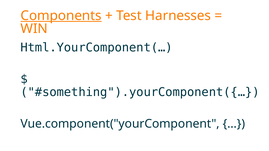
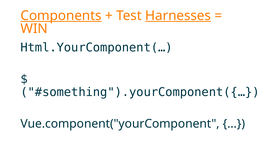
Harnesses underline: none -> present (178, 16)
